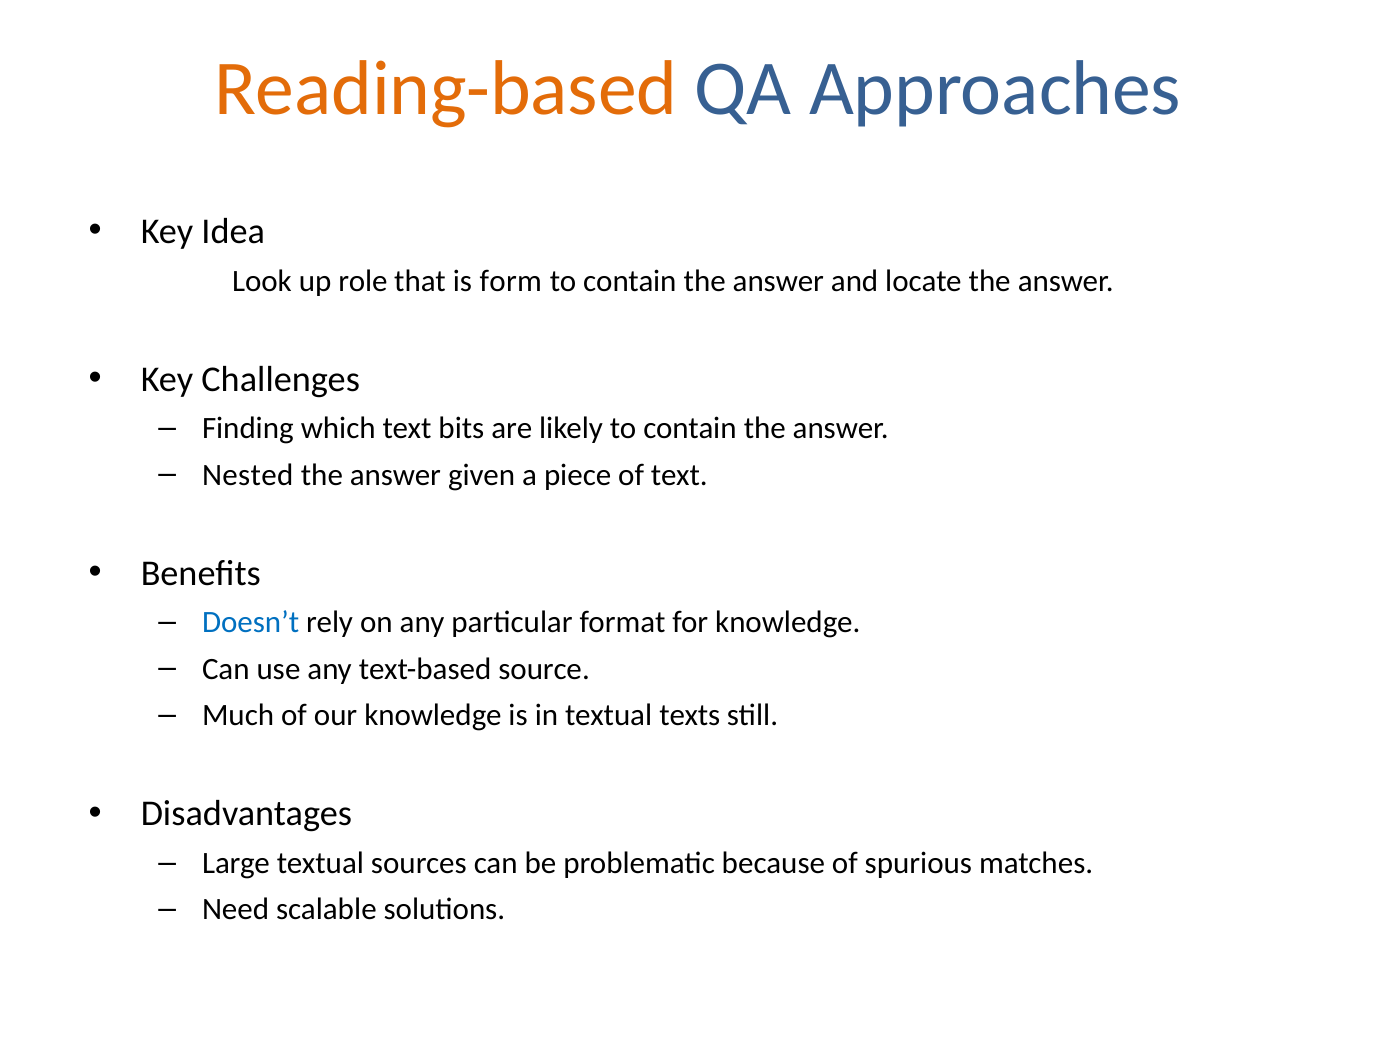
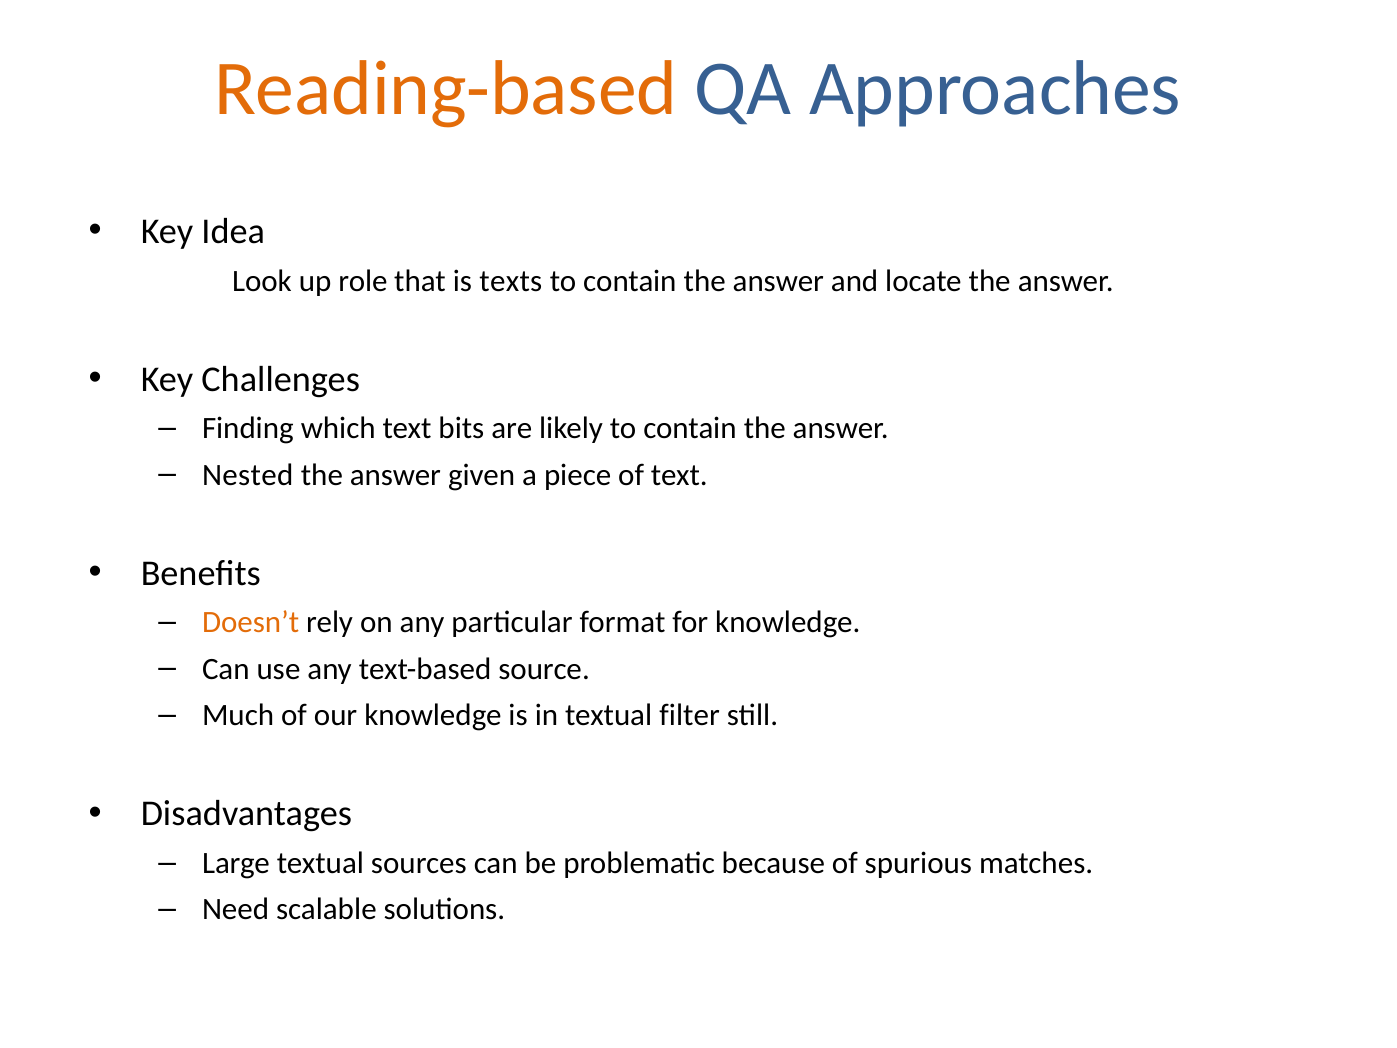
form: form -> texts (511, 281)
Doesn’t colour: blue -> orange (251, 622)
texts: texts -> filter (690, 715)
